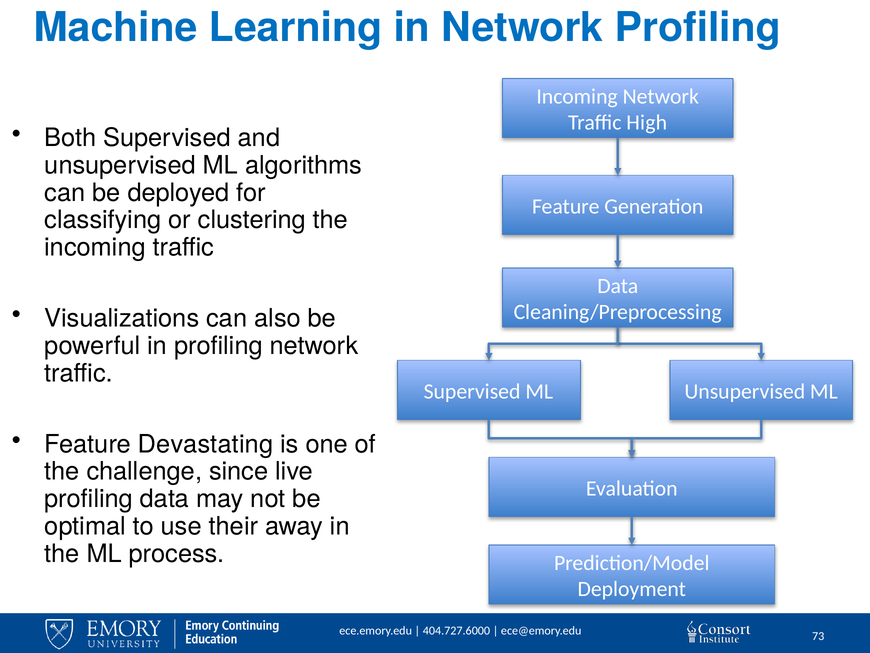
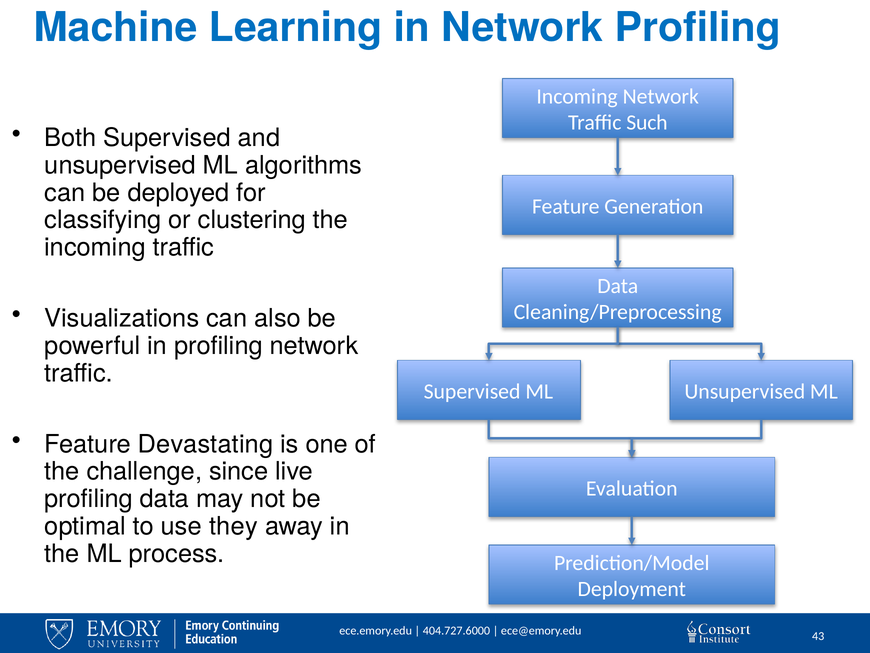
High: High -> Such (647, 123)
their: their -> they (233, 526)
73: 73 -> 43 (818, 636)
